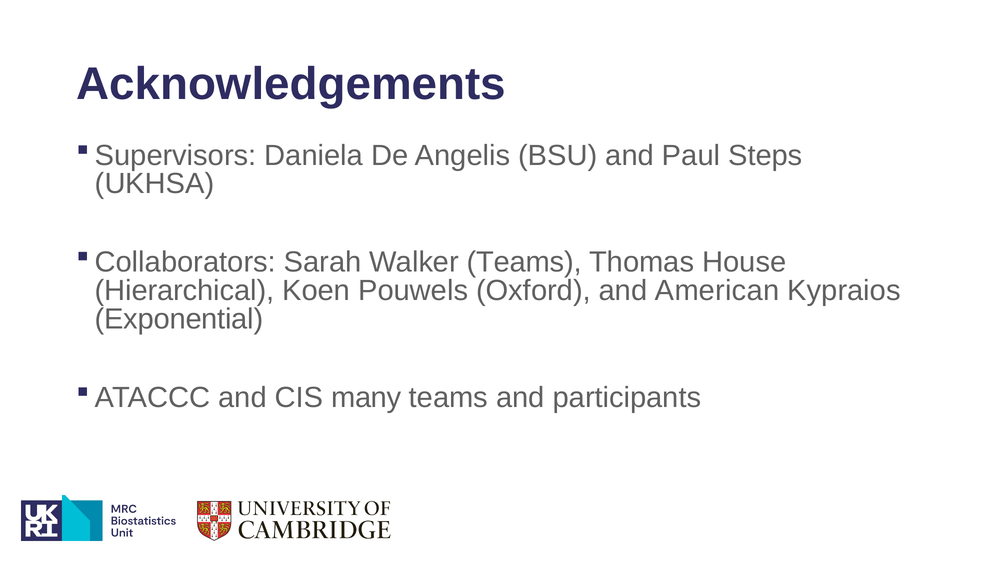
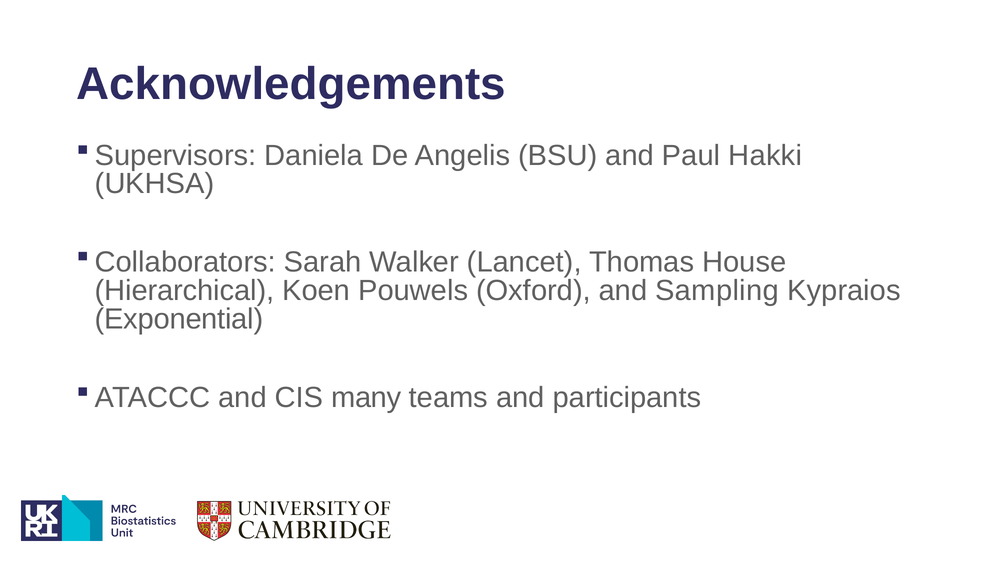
Steps: Steps -> Hakki (765, 155)
Walker Teams: Teams -> Lancet (524, 262)
American: American -> Sampling (717, 291)
